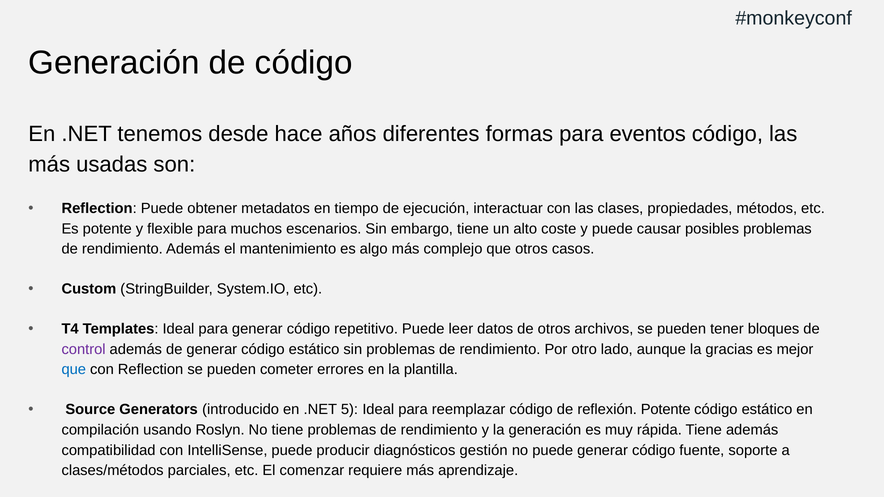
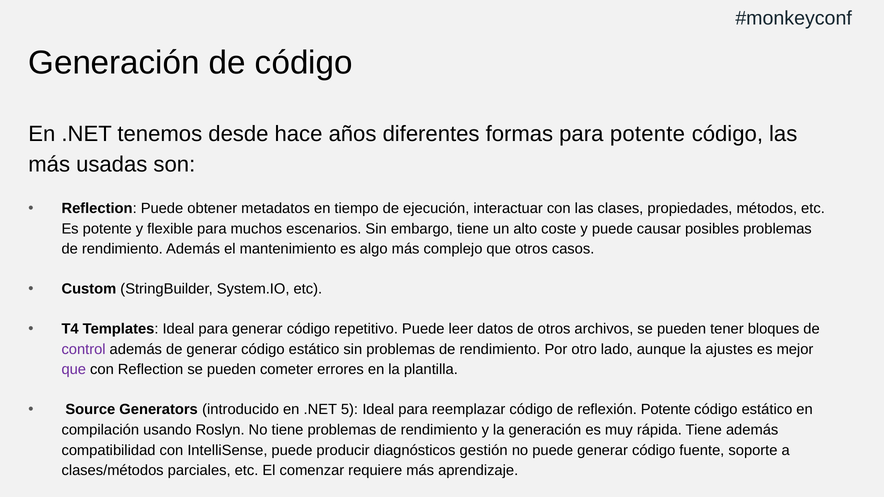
para eventos: eventos -> potente (647, 134)
gracias: gracias -> ajustes (729, 349)
que colour: blue -> purple (74, 370)
